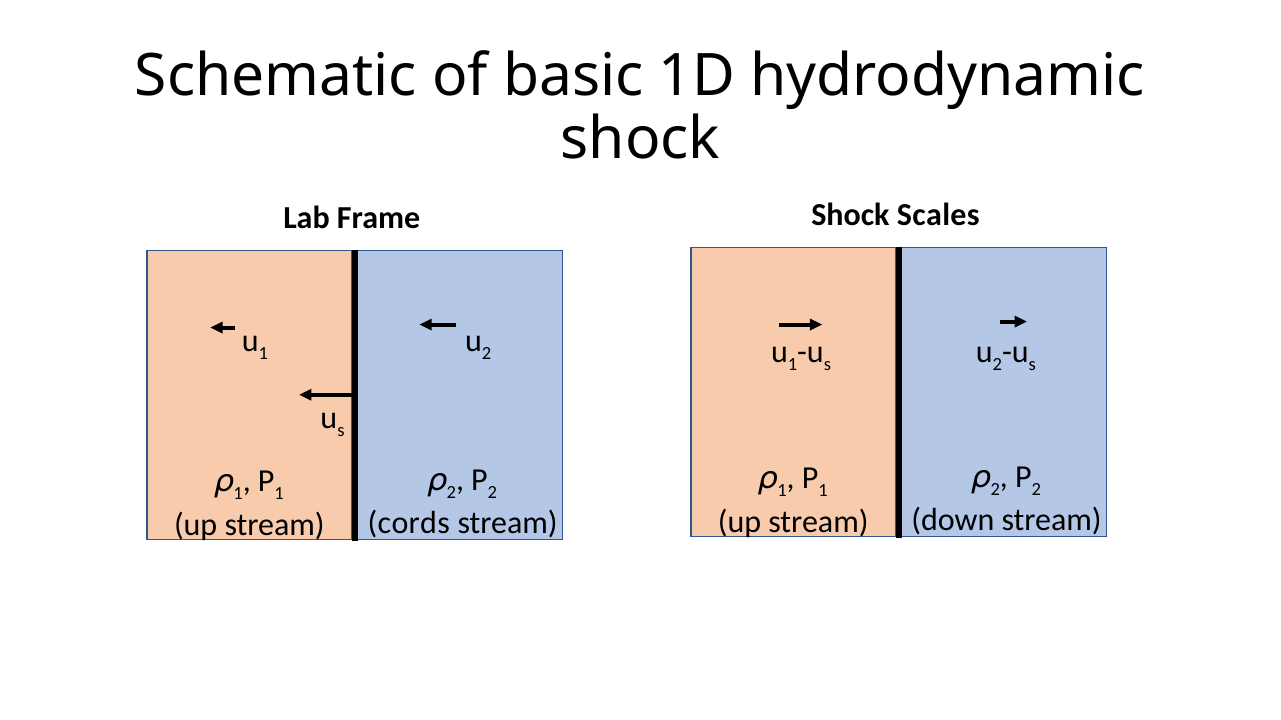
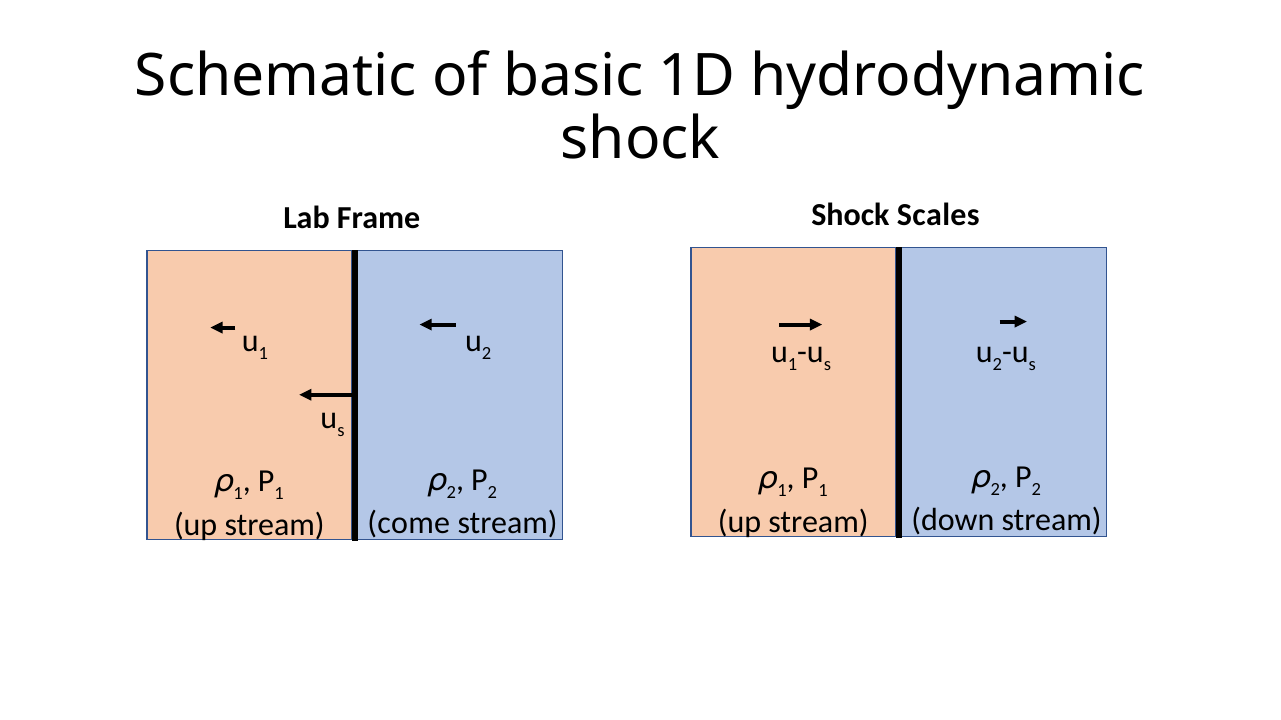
cords: cords -> come (409, 524)
